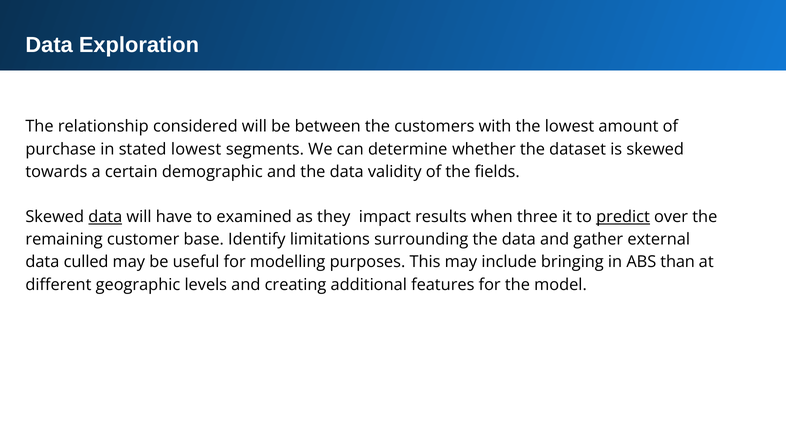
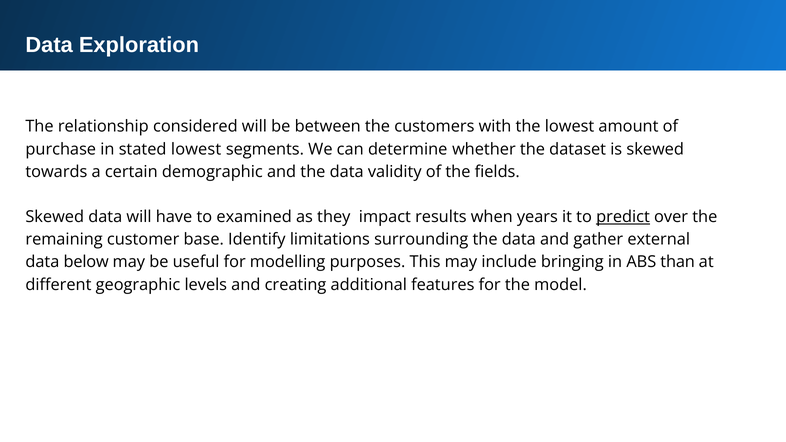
data underline: present -> none (105, 217)
three: three -> years (537, 217)
culled: culled -> below (86, 262)
